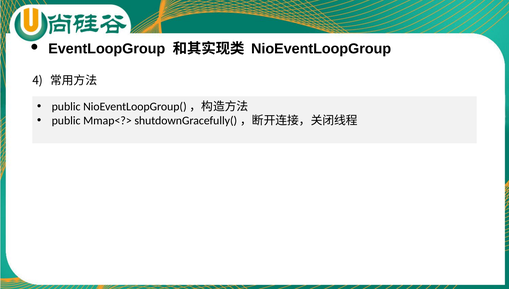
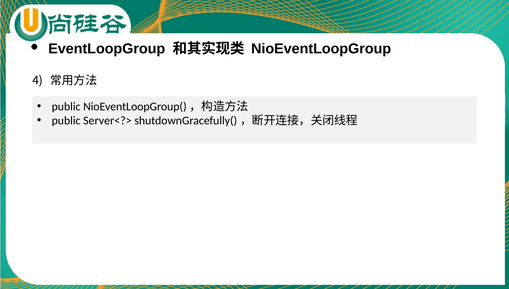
Mmap<?>: Mmap<?> -> Server<?> (107, 121)
